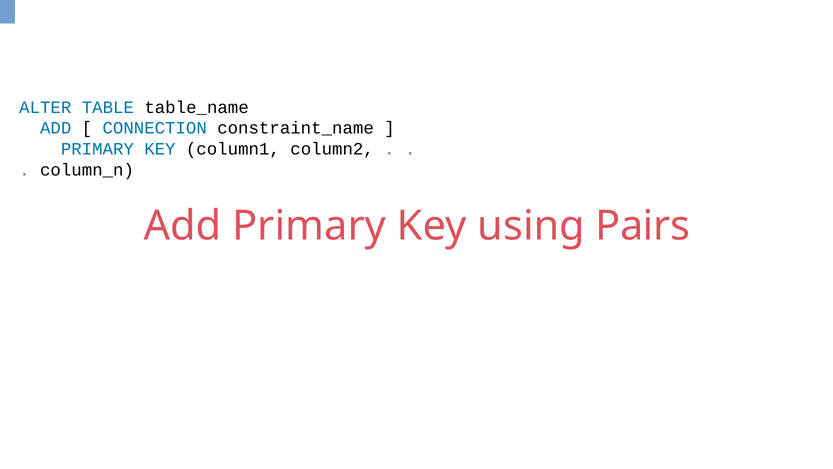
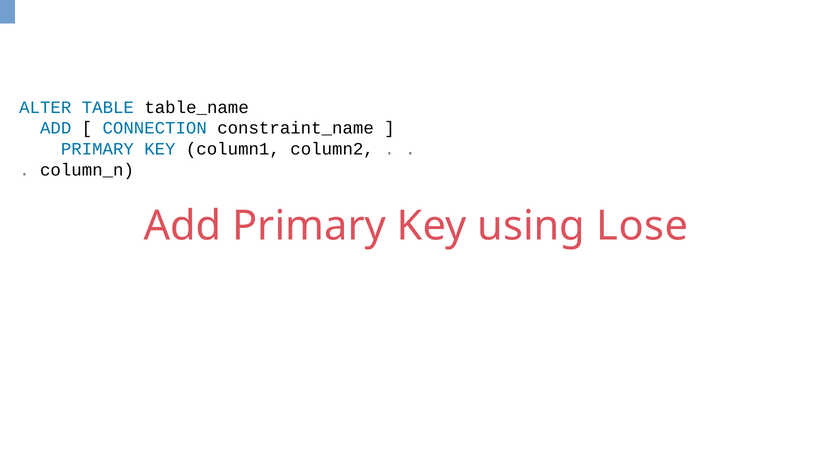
Pairs: Pairs -> Lose (642, 226)
